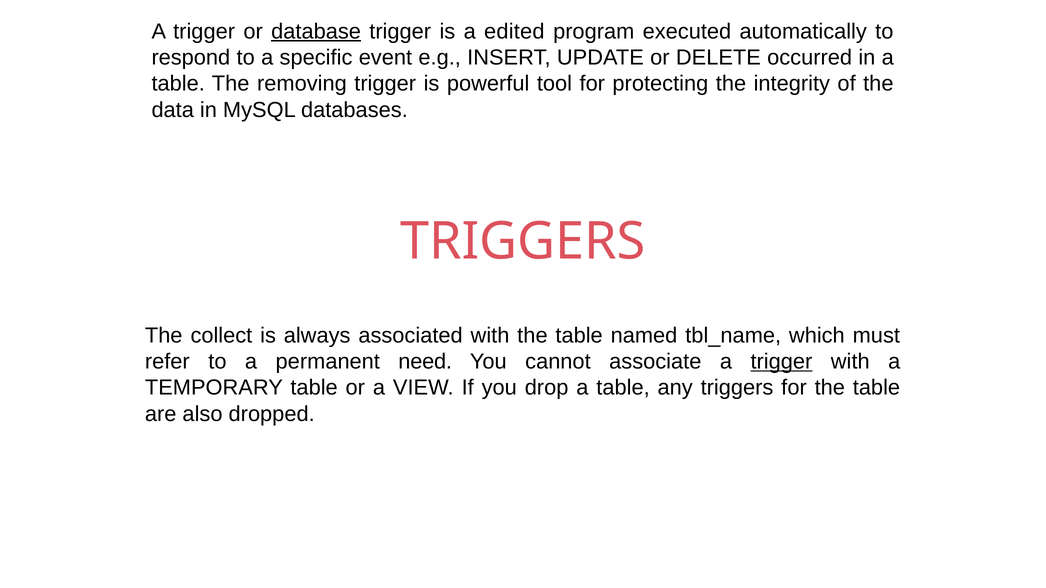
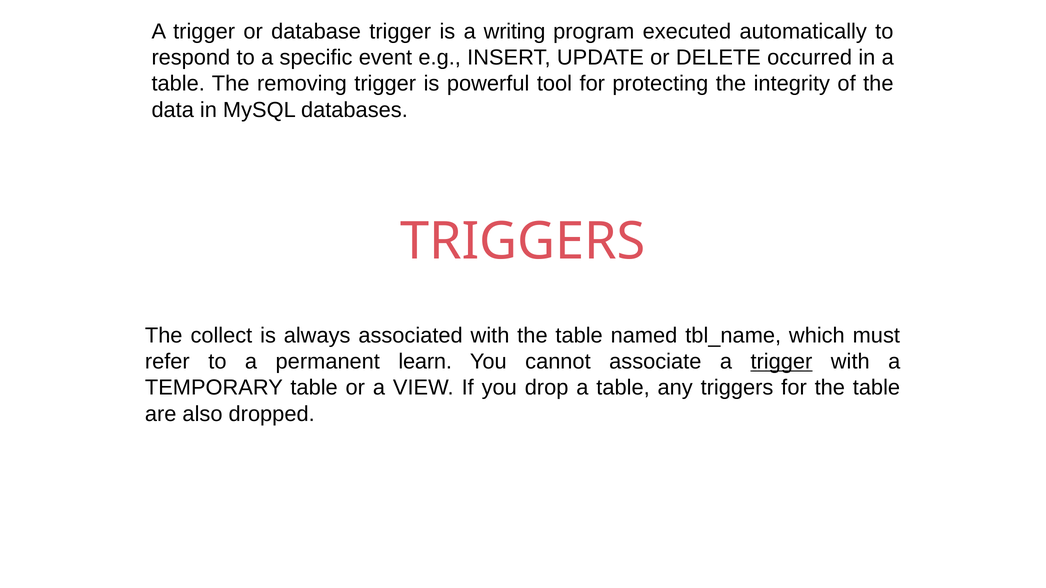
database underline: present -> none (316, 32)
edited: edited -> writing (515, 32)
need: need -> learn (425, 362)
